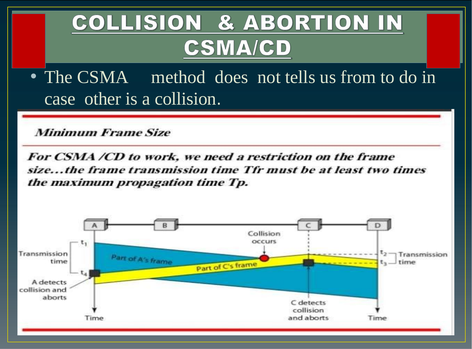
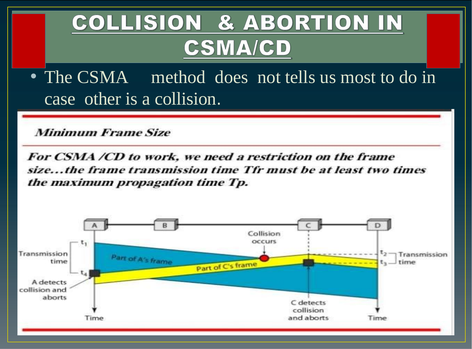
from: from -> most (358, 77)
